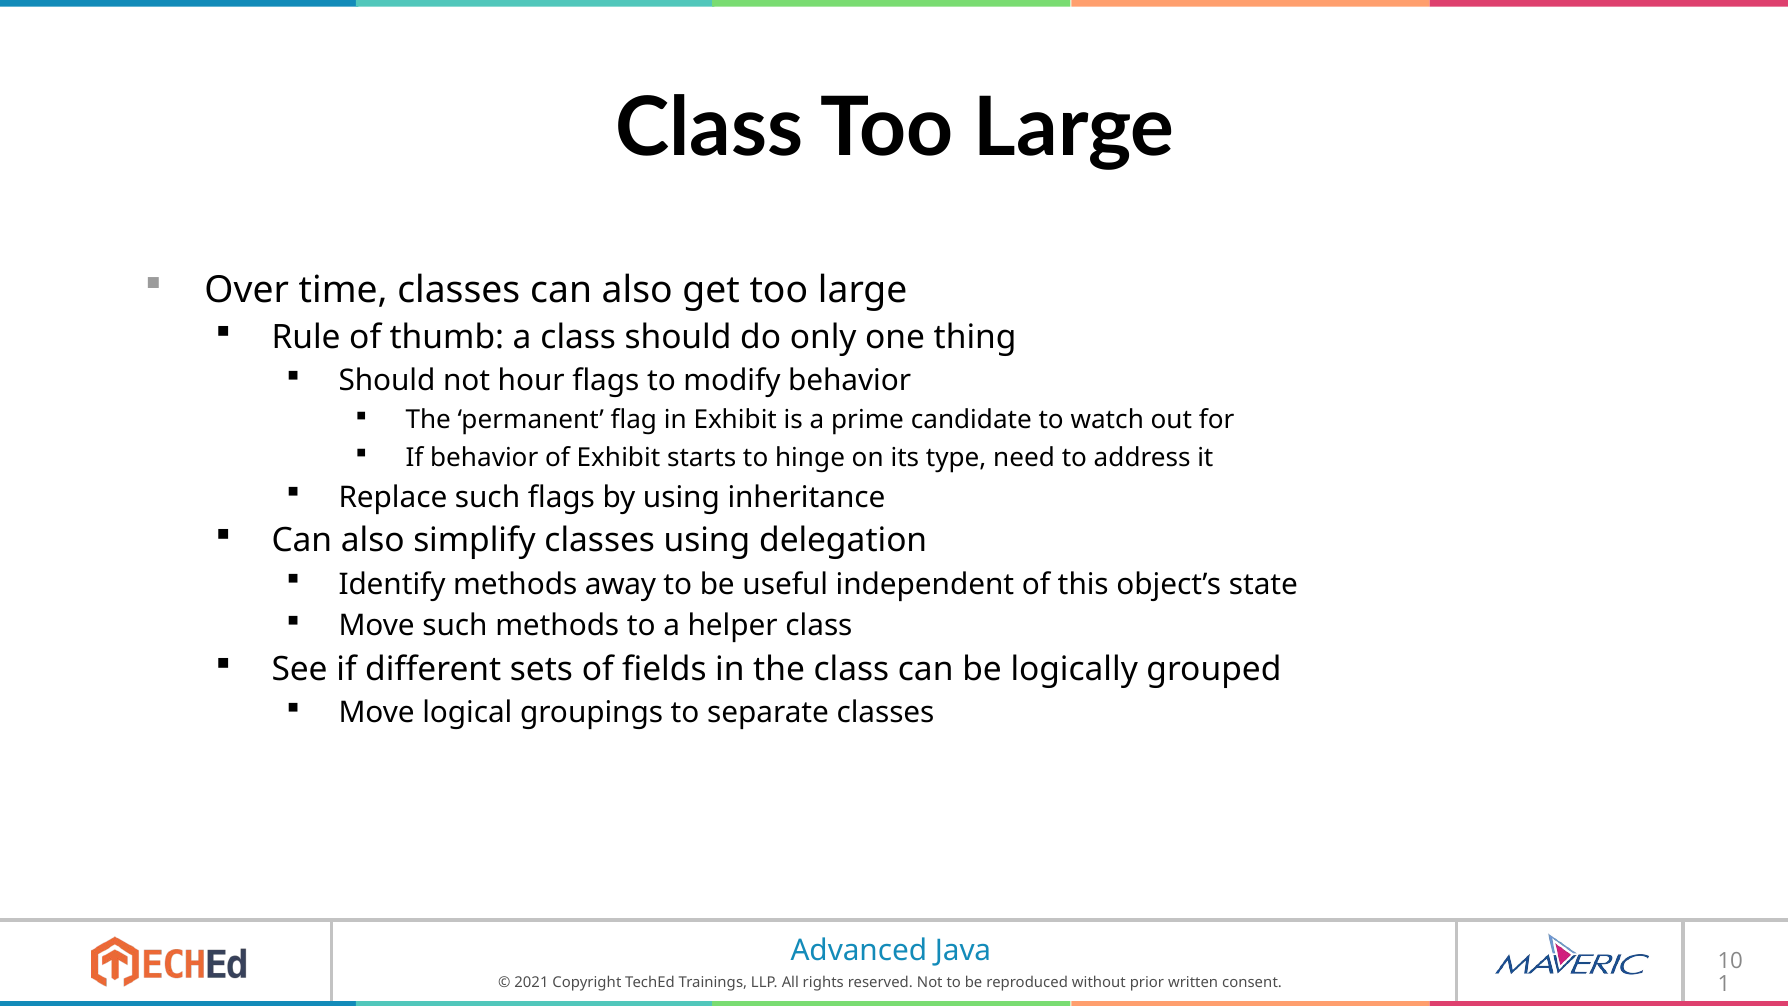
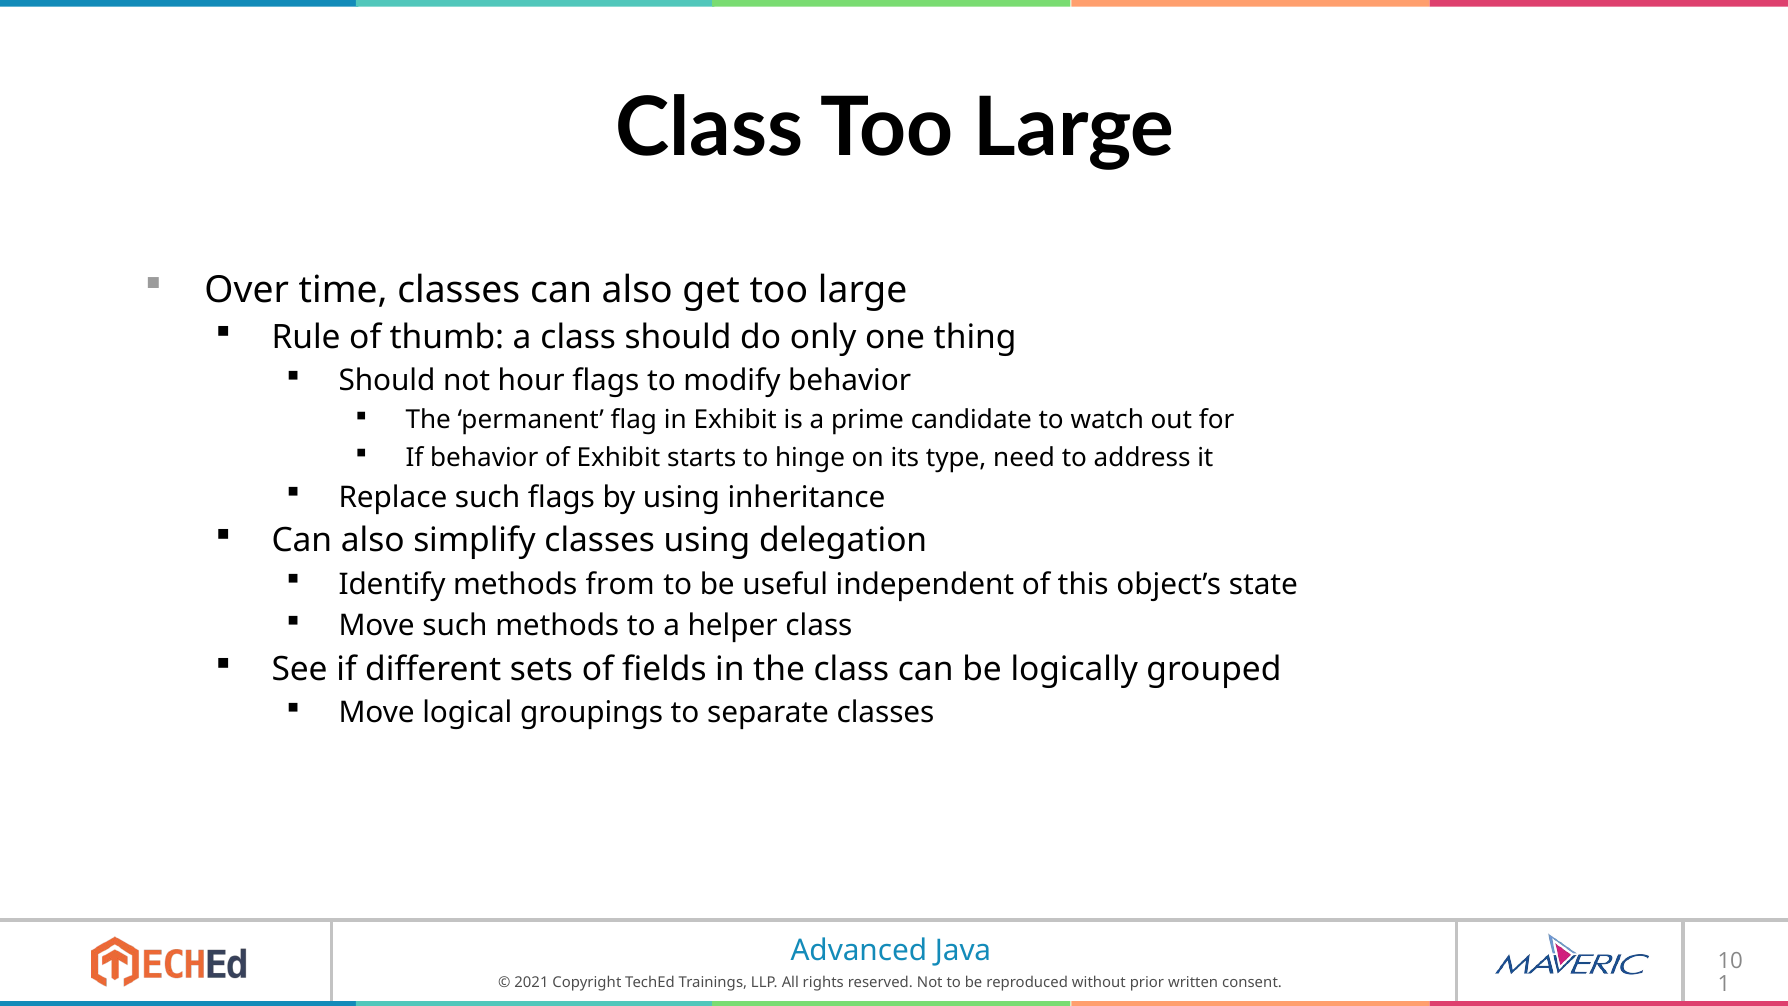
away: away -> from (620, 584)
